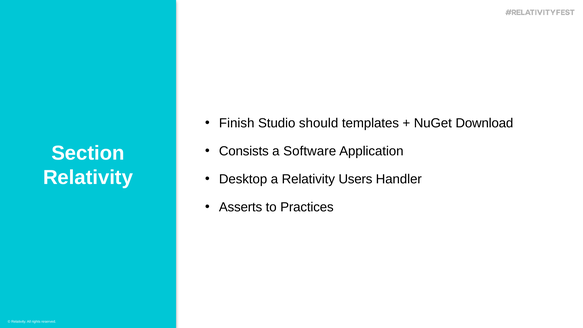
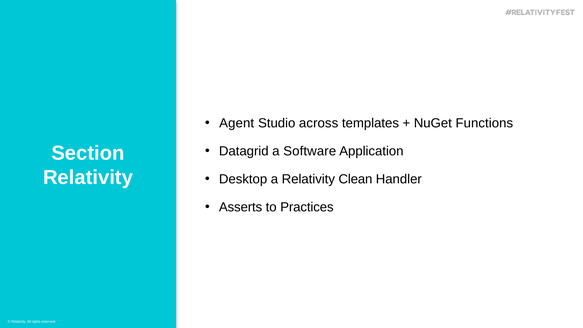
Finish: Finish -> Agent (237, 123)
should: should -> across (319, 123)
Download: Download -> Functions (484, 123)
Consists: Consists -> Datagrid (244, 151)
Users: Users -> Clean (355, 179)
